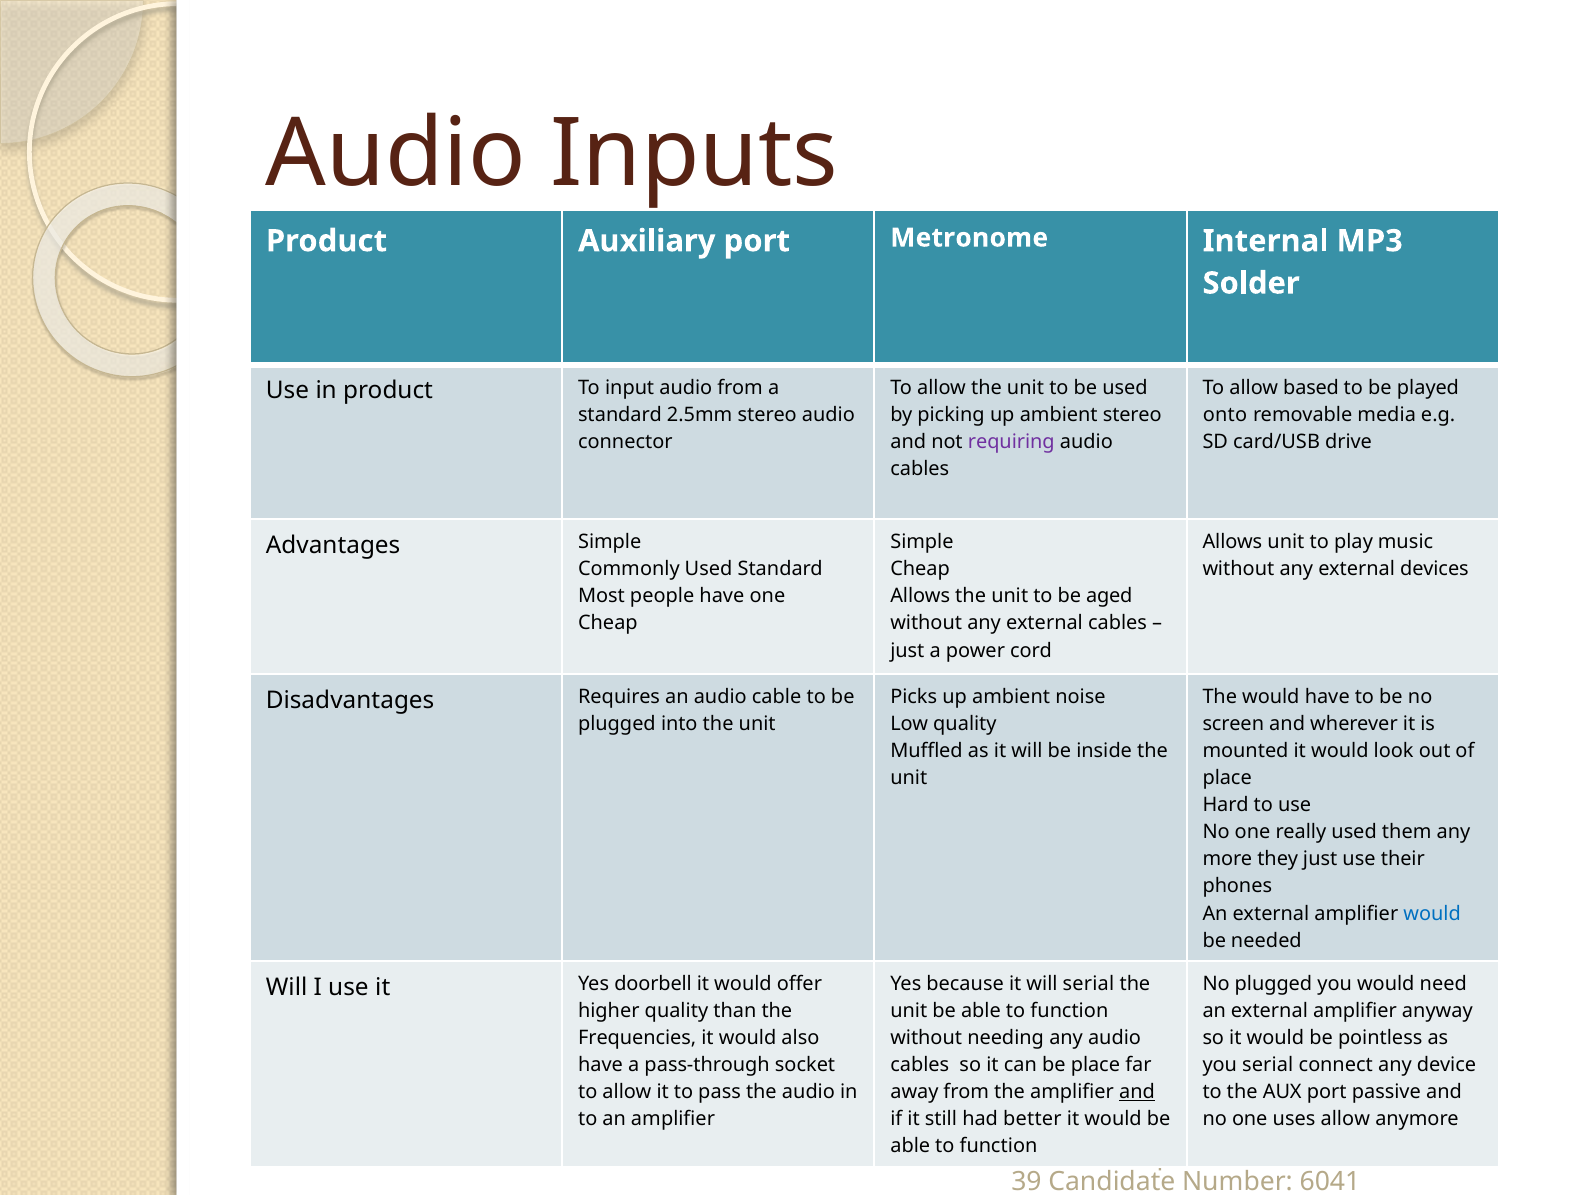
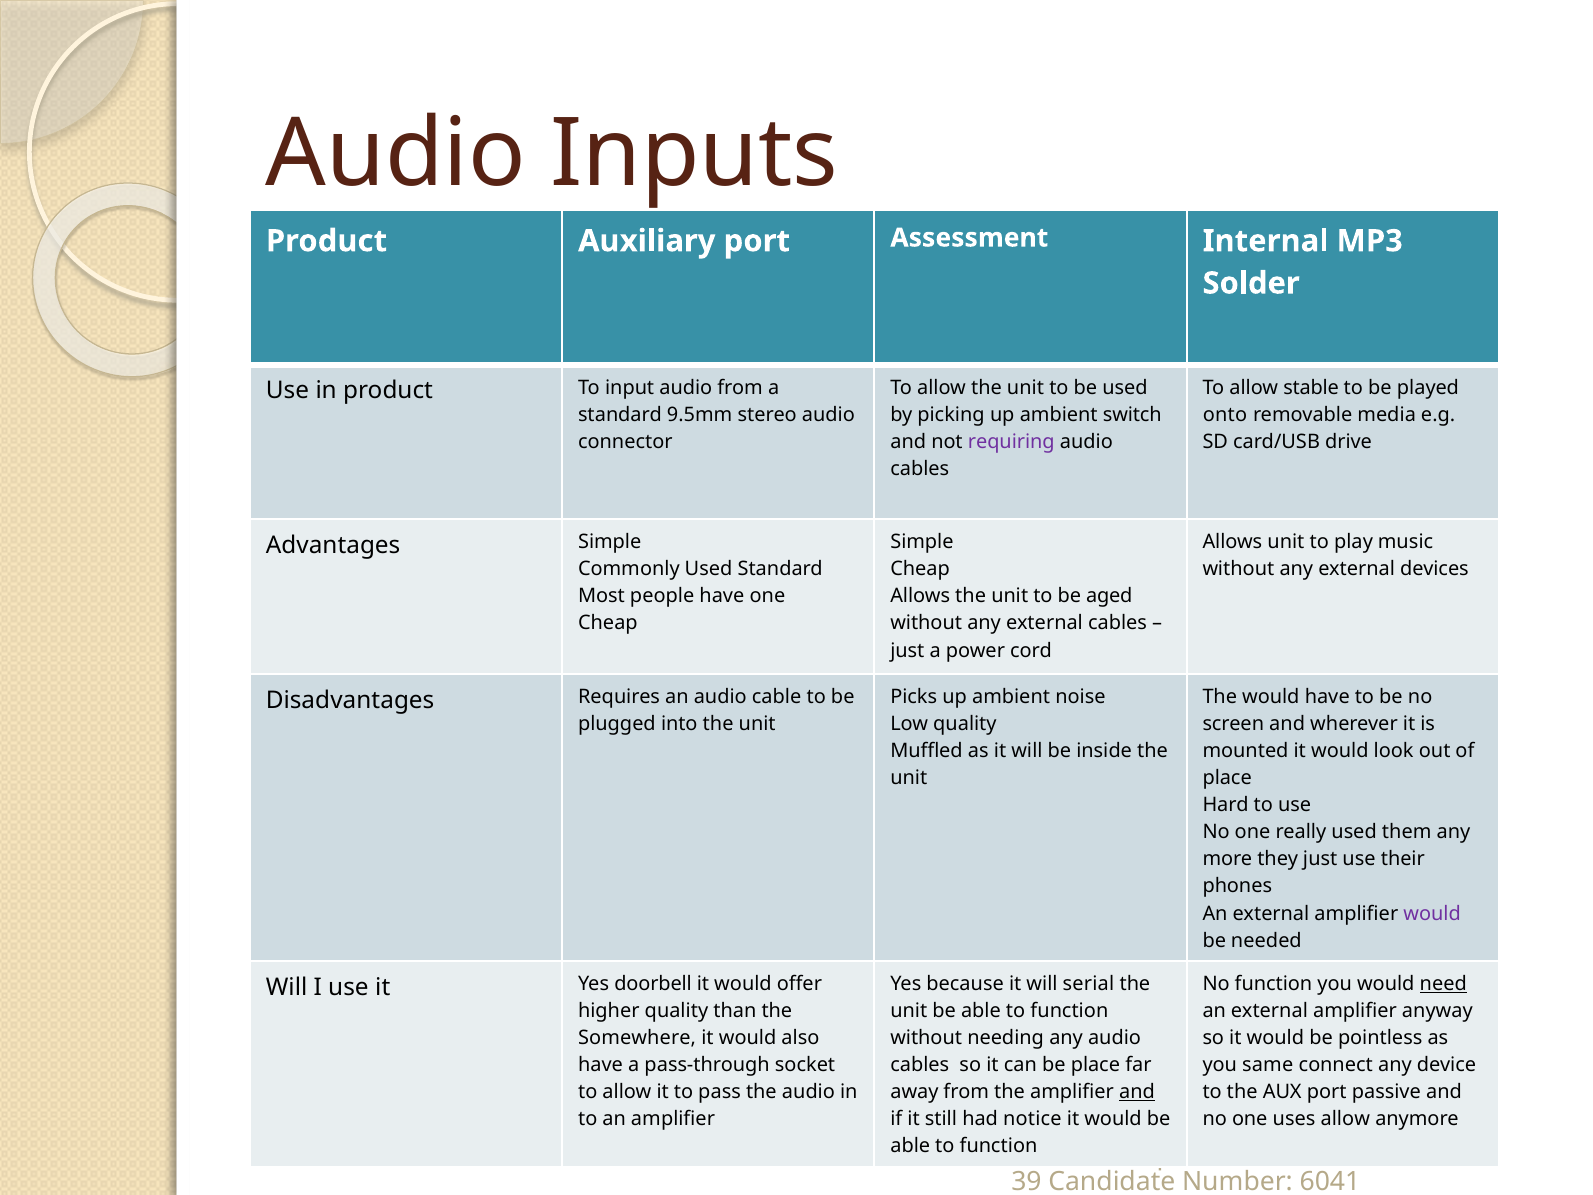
Metronome: Metronome -> Assessment (969, 238)
based: based -> stable (1311, 387)
2.5mm: 2.5mm -> 9.5mm (700, 414)
ambient stereo: stereo -> switch (1132, 414)
would colour: blue -> purple (1432, 913)
No plugged: plugged -> function (1273, 983)
need underline: none -> present (1443, 983)
Frequencies: Frequencies -> Somewhere (637, 1038)
you serial: serial -> same (1268, 1065)
better: better -> notice (1032, 1119)
